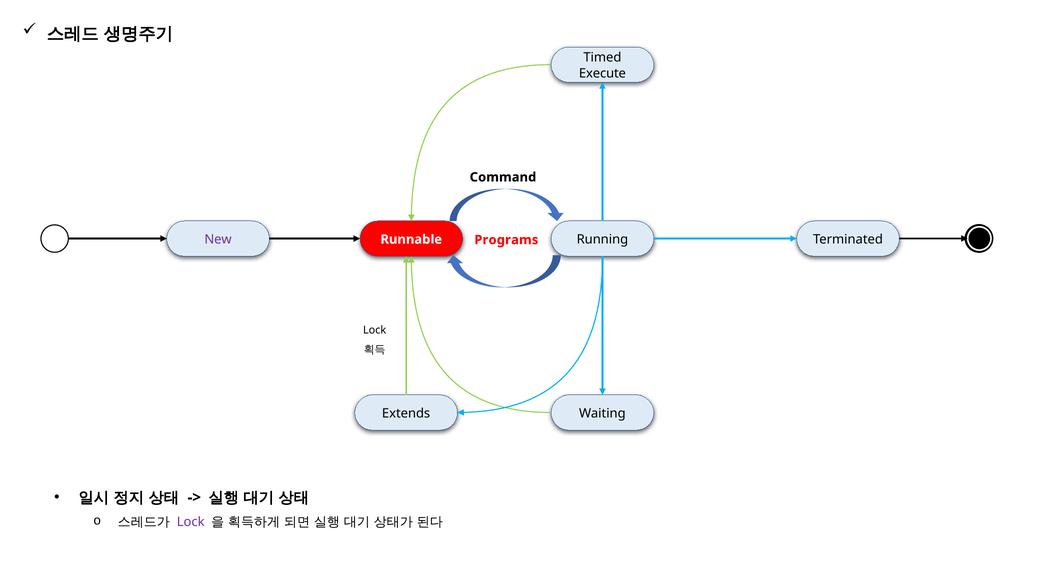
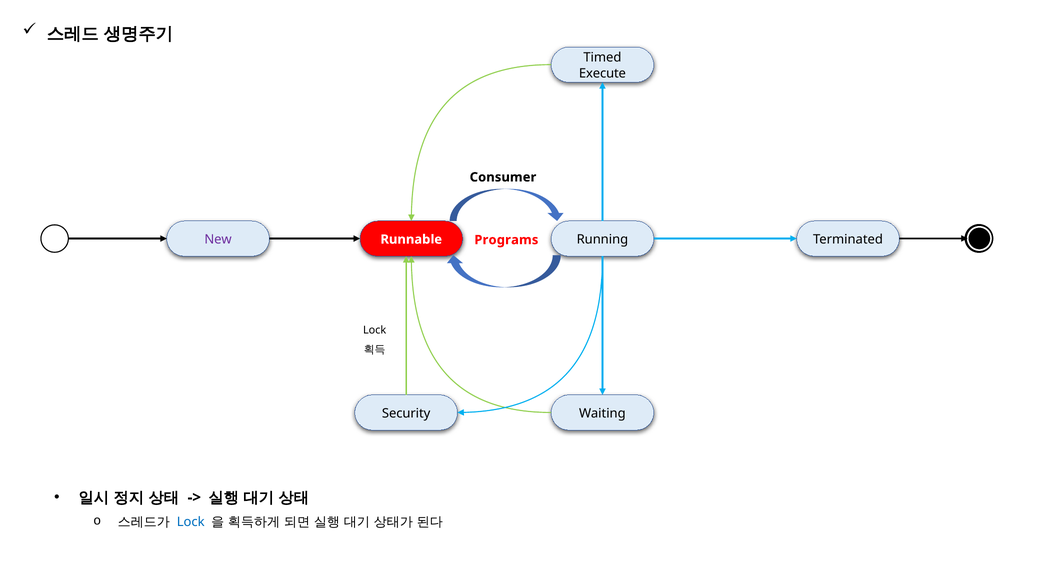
Command: Command -> Consumer (503, 177)
Extends: Extends -> Security (406, 414)
Lock colour: purple -> blue (191, 523)
